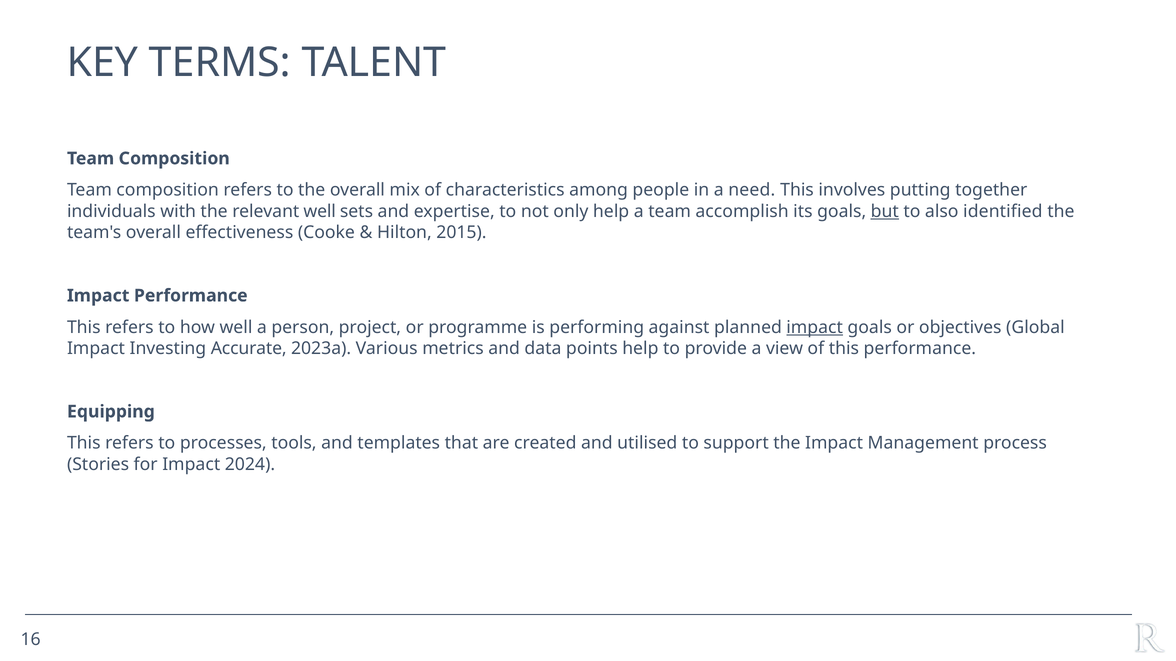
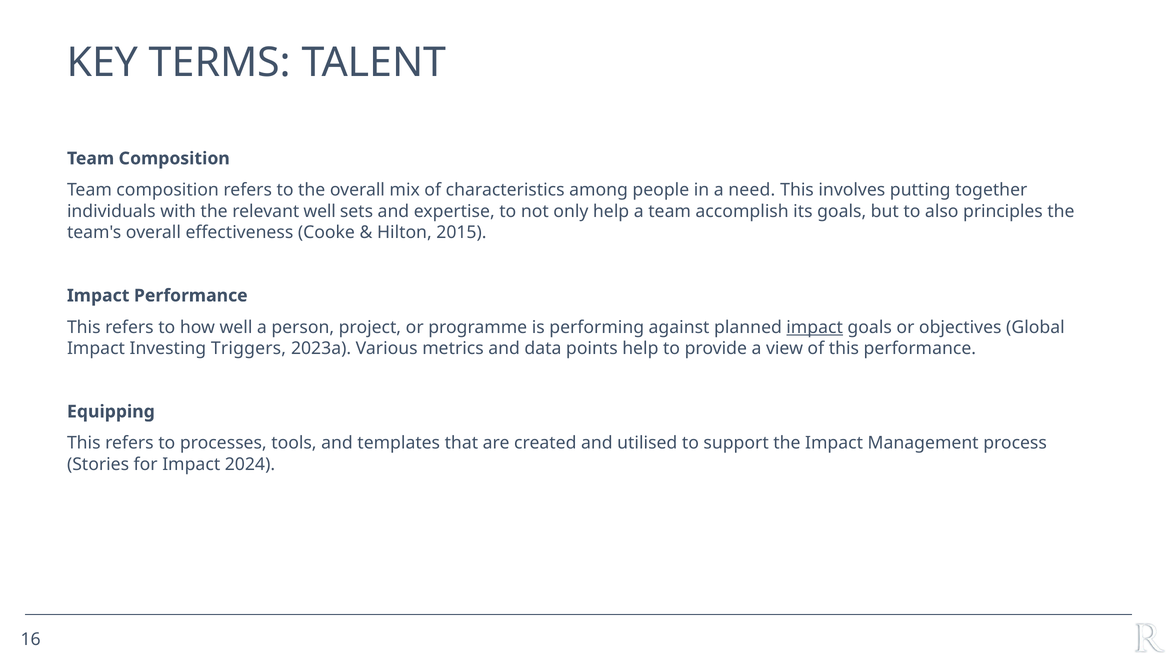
but underline: present -> none (885, 211)
identified: identified -> principles (1003, 211)
Accurate: Accurate -> Triggers (249, 349)
